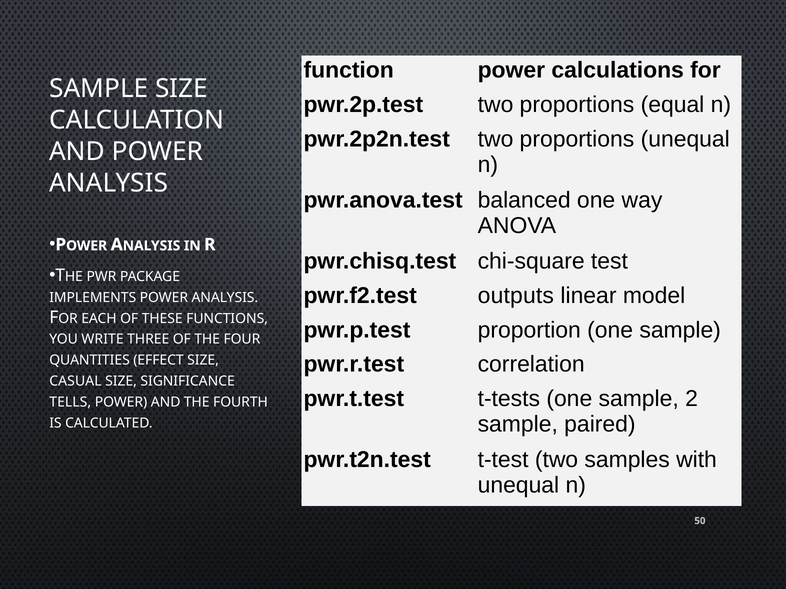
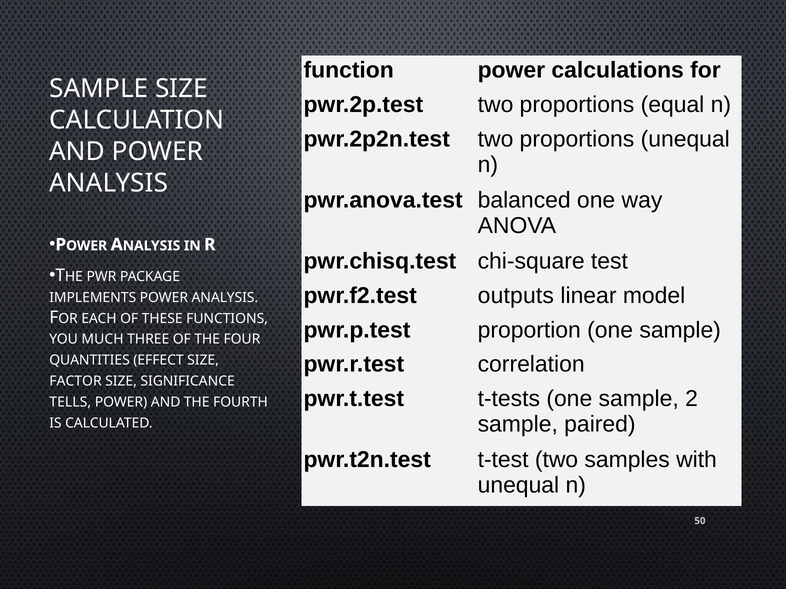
WRITE: WRITE -> MUCH (103, 340)
CASUAL: CASUAL -> FACTOR (76, 382)
